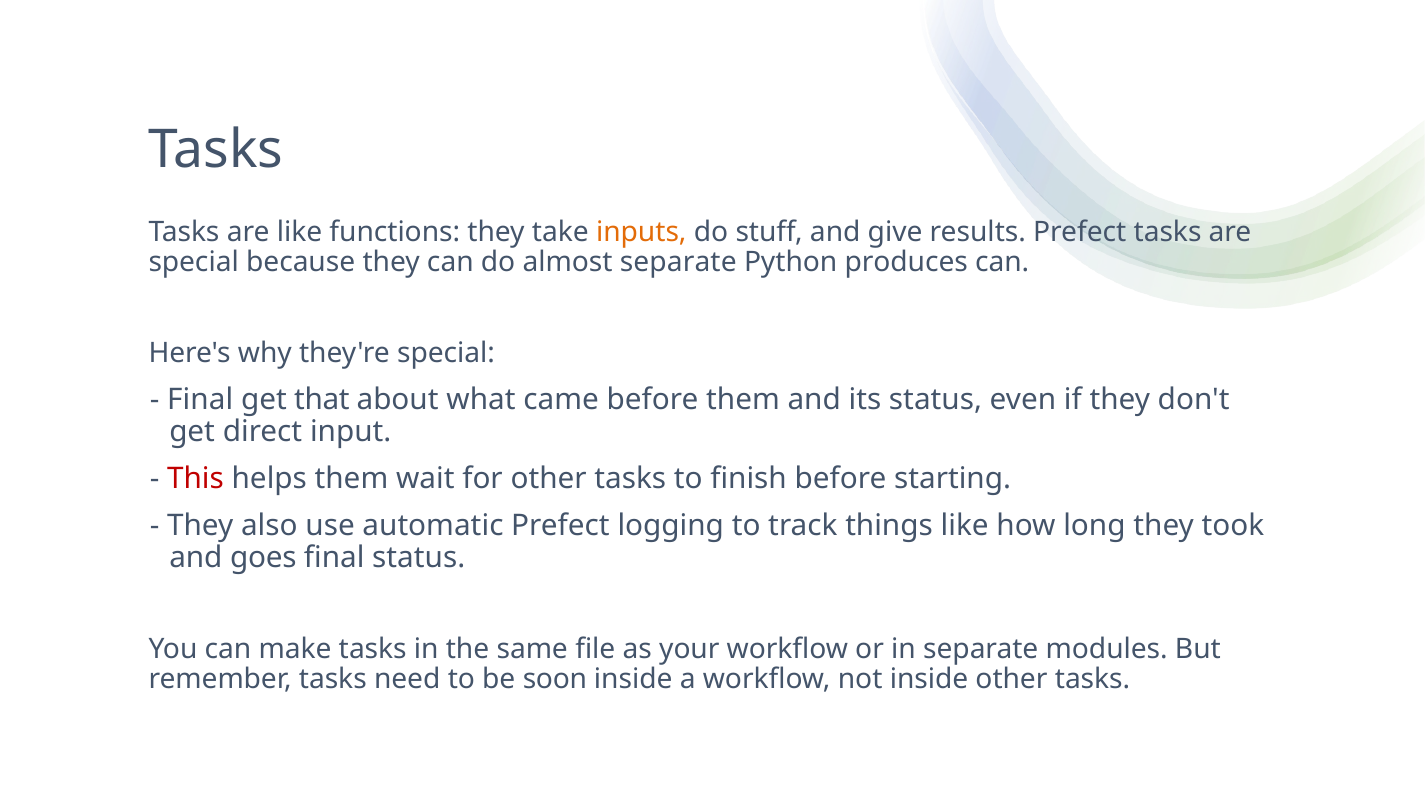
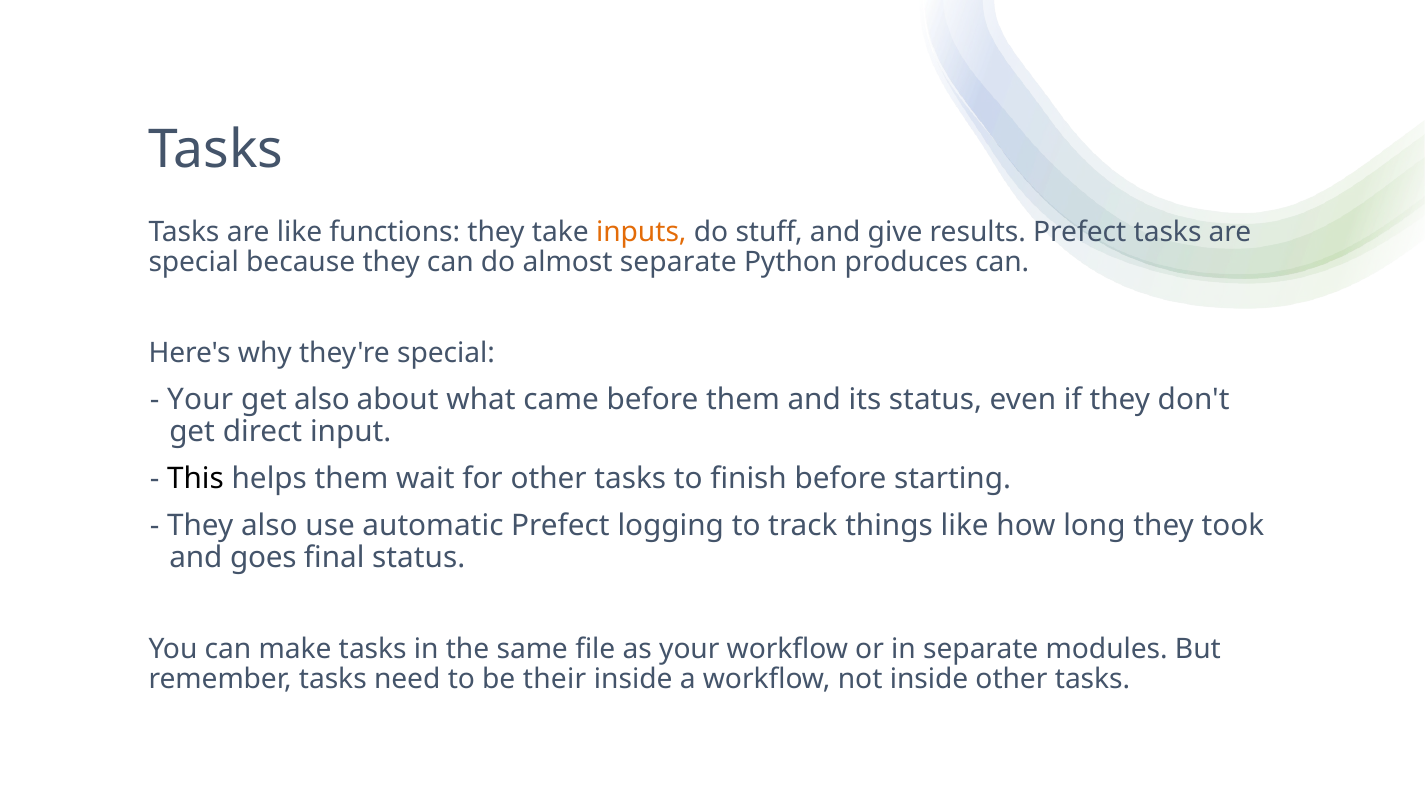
Final: Final -> Your (200, 399)
get that: that -> also (322, 399)
This colour: red -> black (195, 478)
soon: soon -> their (555, 679)
